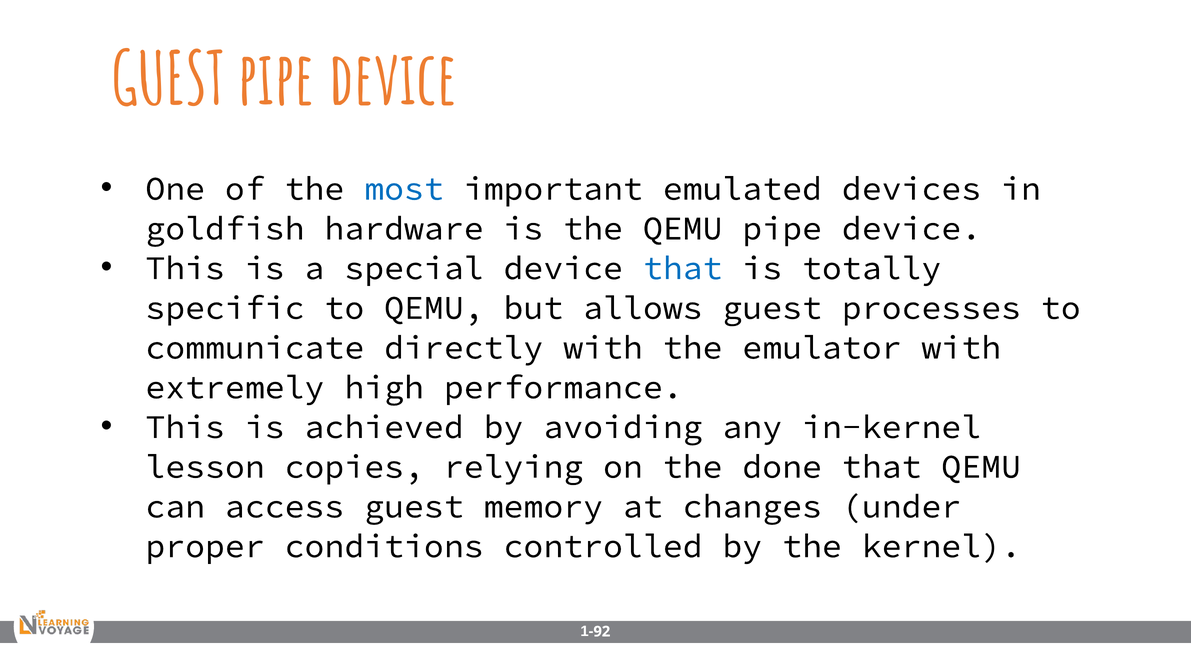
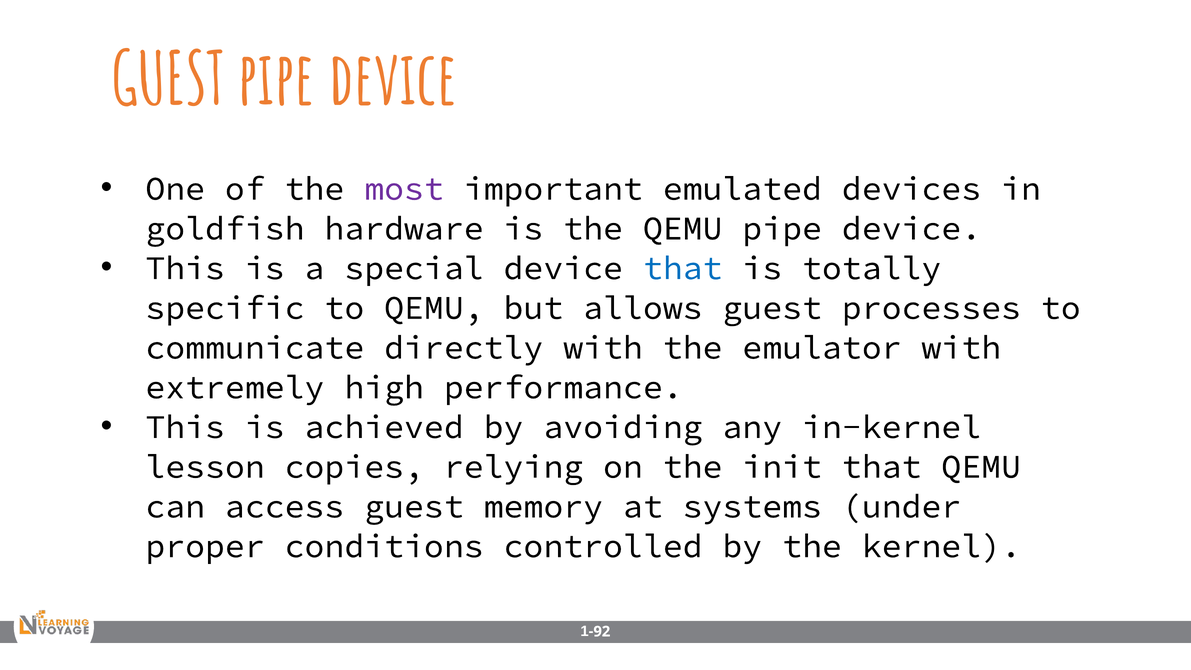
most colour: blue -> purple (404, 189)
done: done -> init (782, 467)
changes: changes -> systems (752, 506)
